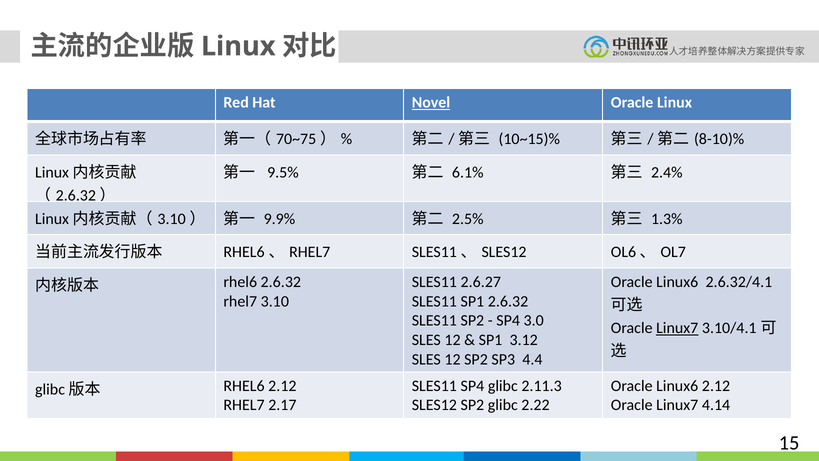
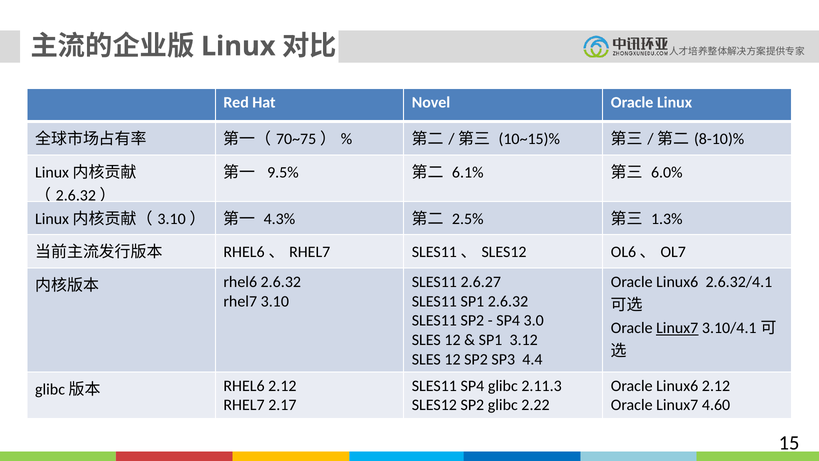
Novel underline: present -> none (431, 102)
2.4%: 2.4% -> 6.0% (667, 172)
9.9%: 9.9% -> 4.3% (279, 219)
4.14: 4.14 -> 4.60 (716, 405)
